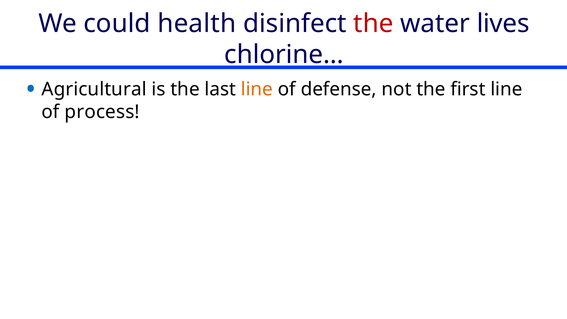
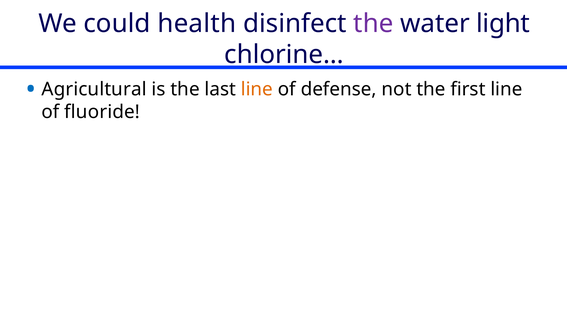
the colour: red -> purple (373, 23)
lives: lives -> light (503, 23)
process: process -> fluoride (102, 112)
